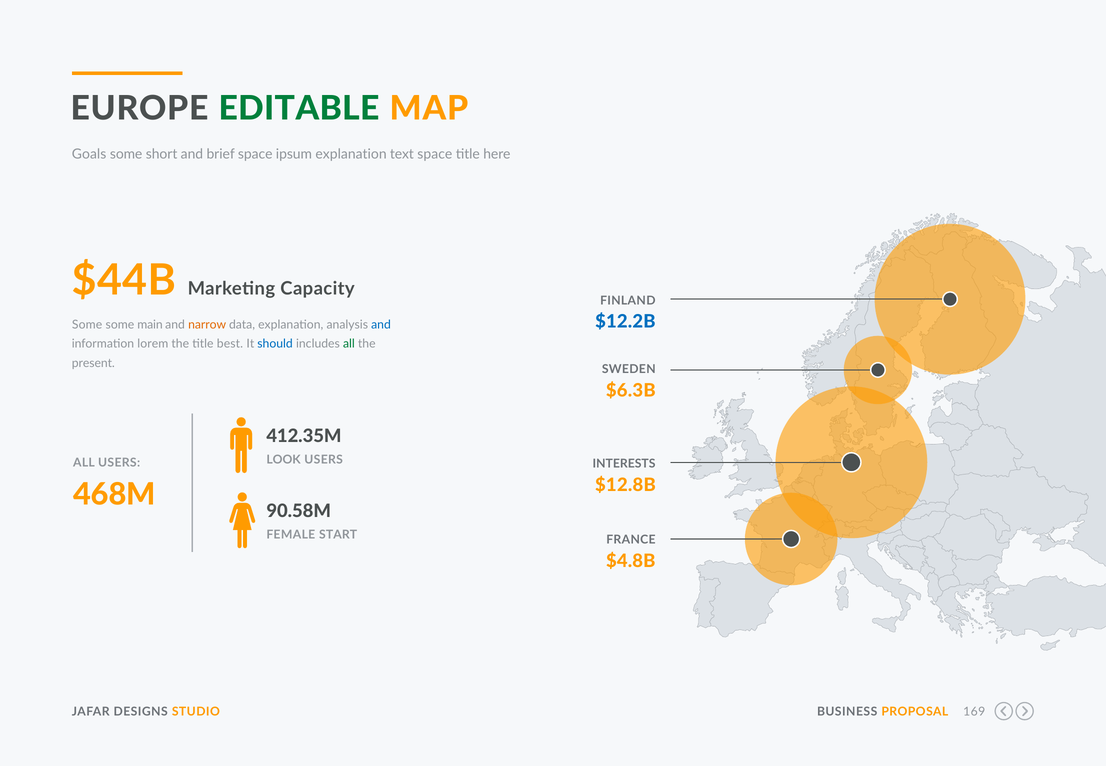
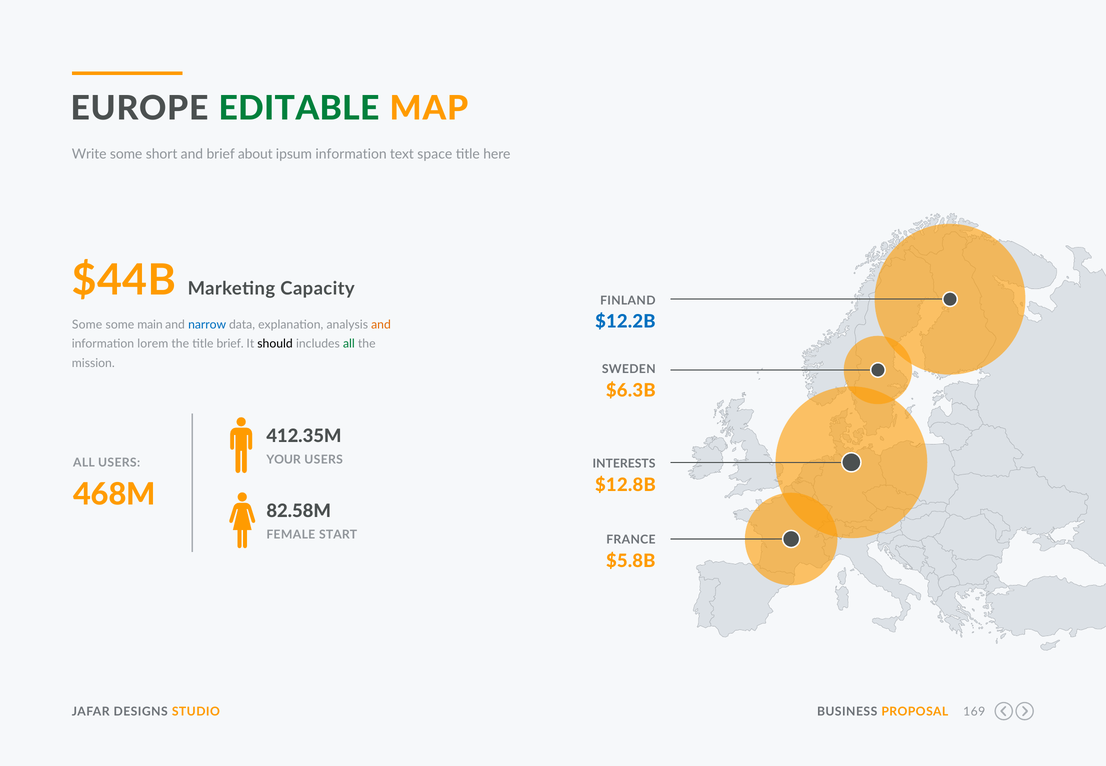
Goals: Goals -> Write (89, 154)
brief space: space -> about (255, 154)
ipsum explanation: explanation -> information (351, 154)
narrow colour: orange -> blue (207, 325)
and colour: blue -> orange (381, 325)
title best: best -> brief (230, 344)
should colour: blue -> black (275, 344)
present: present -> mission (93, 363)
LOOK: LOOK -> YOUR (284, 460)
90.58M: 90.58M -> 82.58M (299, 511)
$4.8B: $4.8B -> $5.8B (631, 561)
